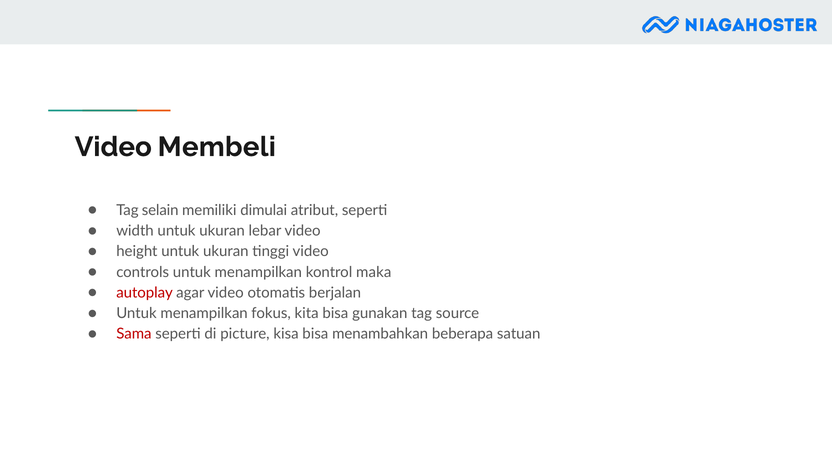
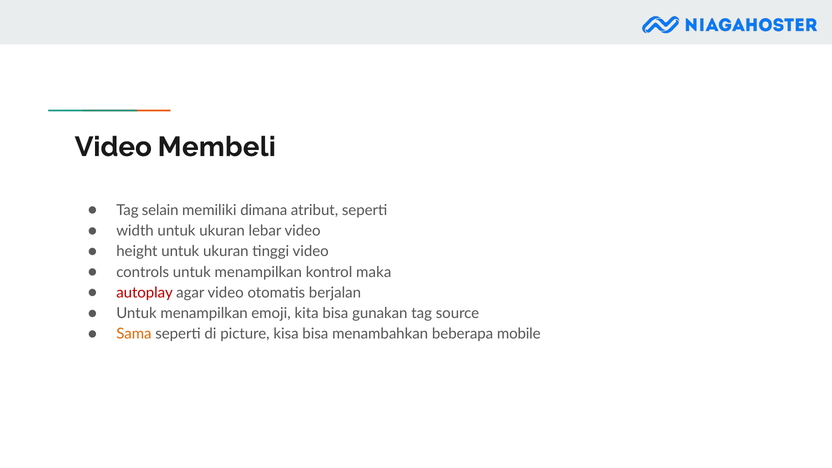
dimulai: dimulai -> dimana (264, 210)
fokus: fokus -> emoji (271, 313)
Sama colour: red -> orange (134, 334)
satuan: satuan -> mobile (519, 334)
